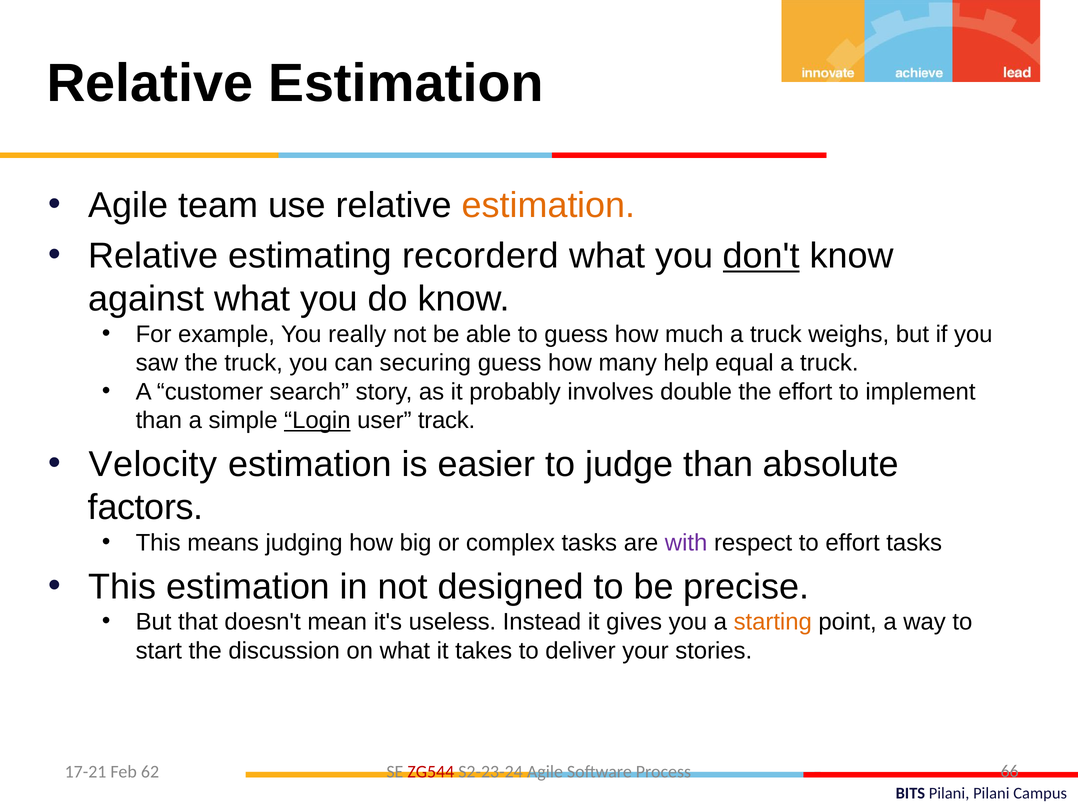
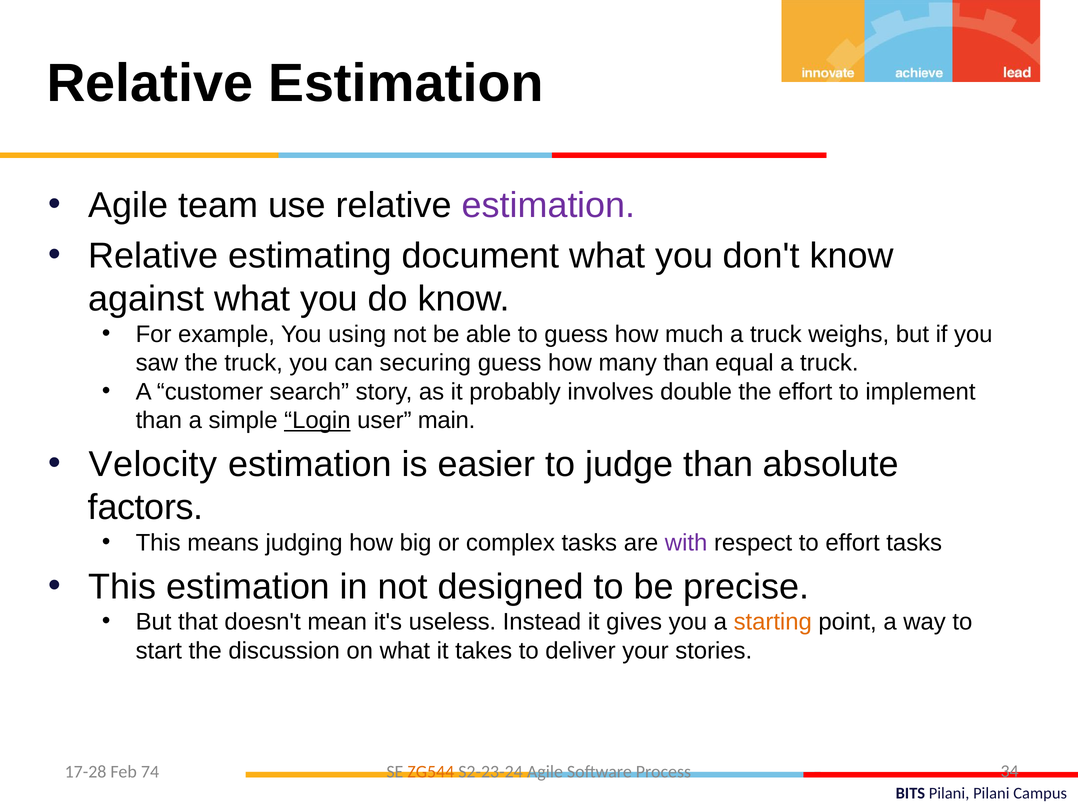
estimation colour: orange -> purple (549, 206)
recorderd: recorderd -> document (481, 256)
don't underline: present -> none (761, 256)
really: really -> using (357, 334)
many help: help -> than (686, 363)
track: track -> main (447, 421)
17-21: 17-21 -> 17-28 (86, 772)
62: 62 -> 74 (150, 772)
ZG544 colour: red -> orange (431, 772)
66: 66 -> 34 (1010, 772)
